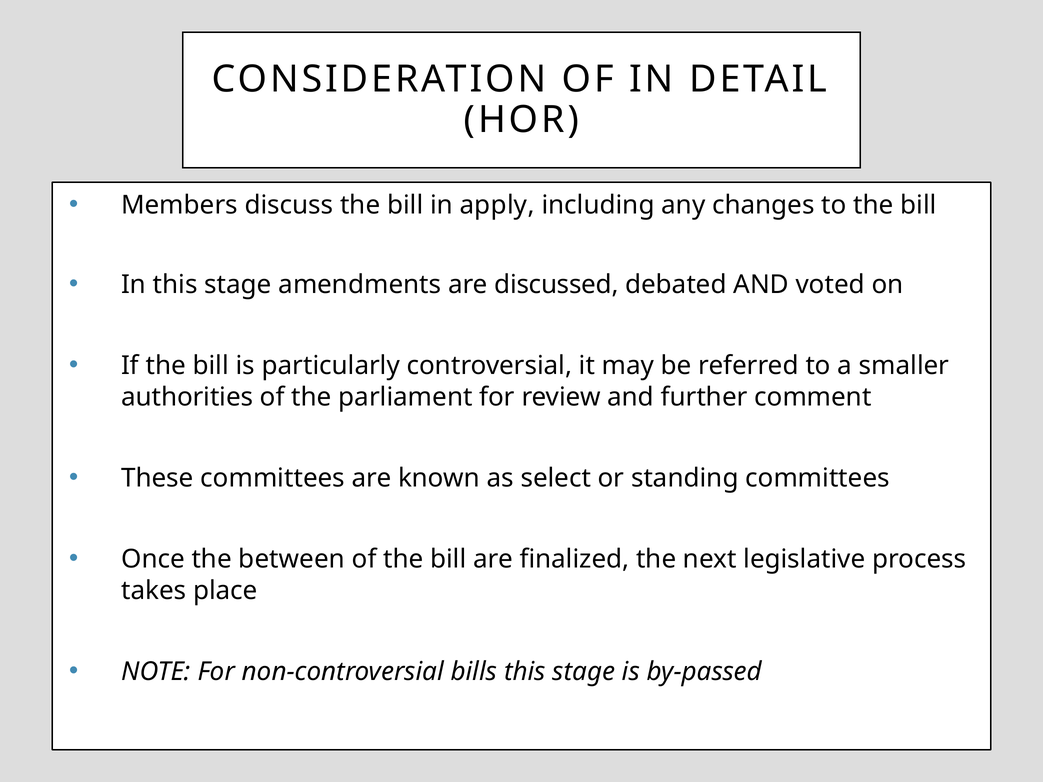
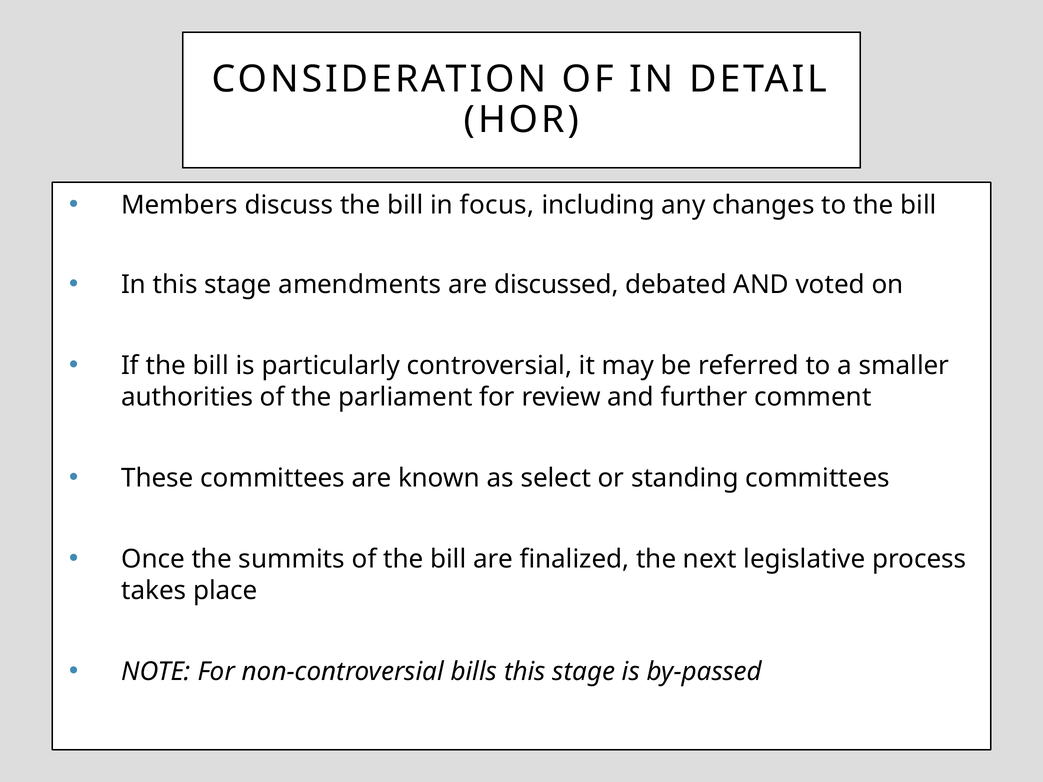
apply: apply -> focus (497, 205)
between: between -> summits (292, 559)
